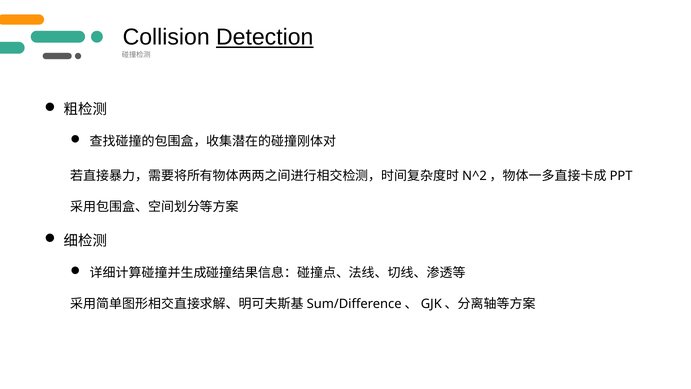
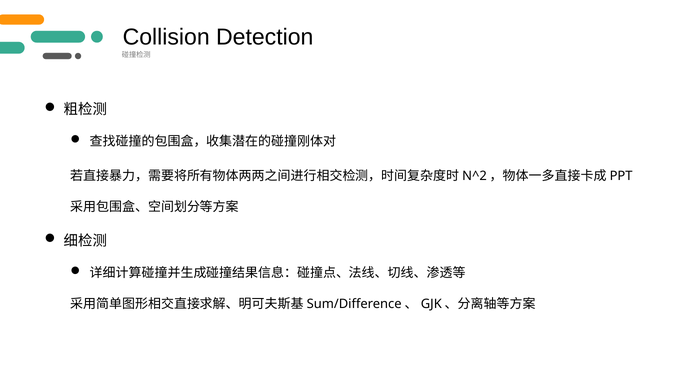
Detection underline: present -> none (265, 37)
